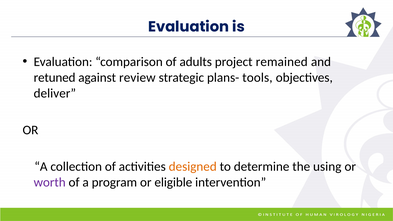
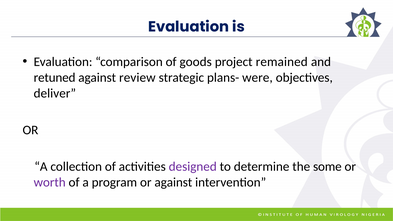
adults: adults -> goods (196, 62)
tools: tools -> were (257, 78)
designed colour: orange -> purple (193, 167)
using: using -> some (327, 167)
or eligible: eligible -> against (173, 182)
